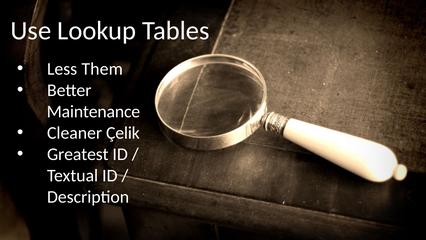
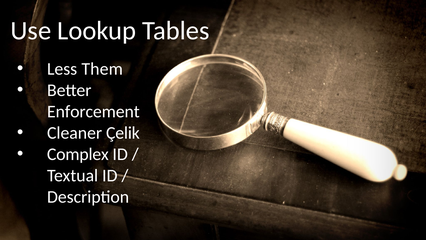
Maintenance: Maintenance -> Enforcement (93, 111)
Greatest: Greatest -> Complex (78, 154)
